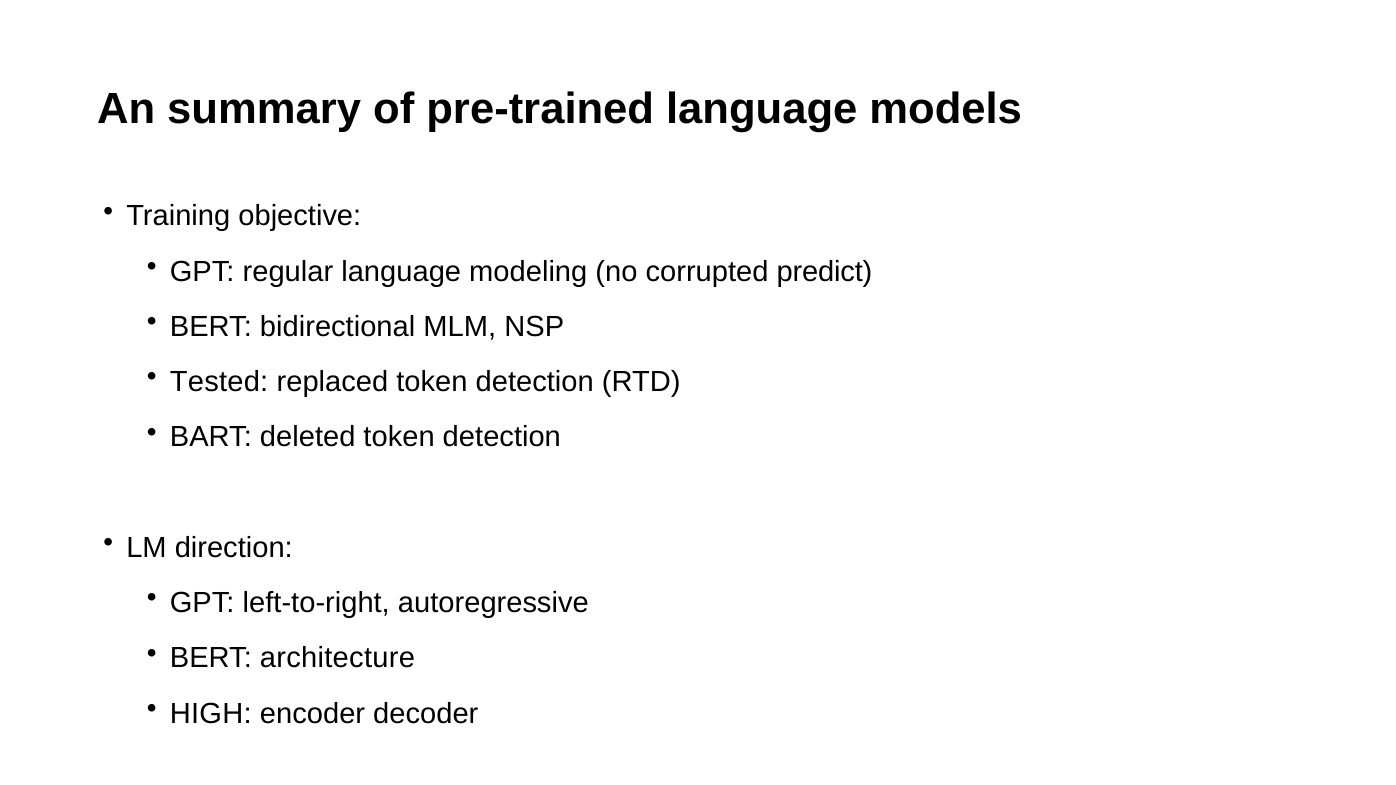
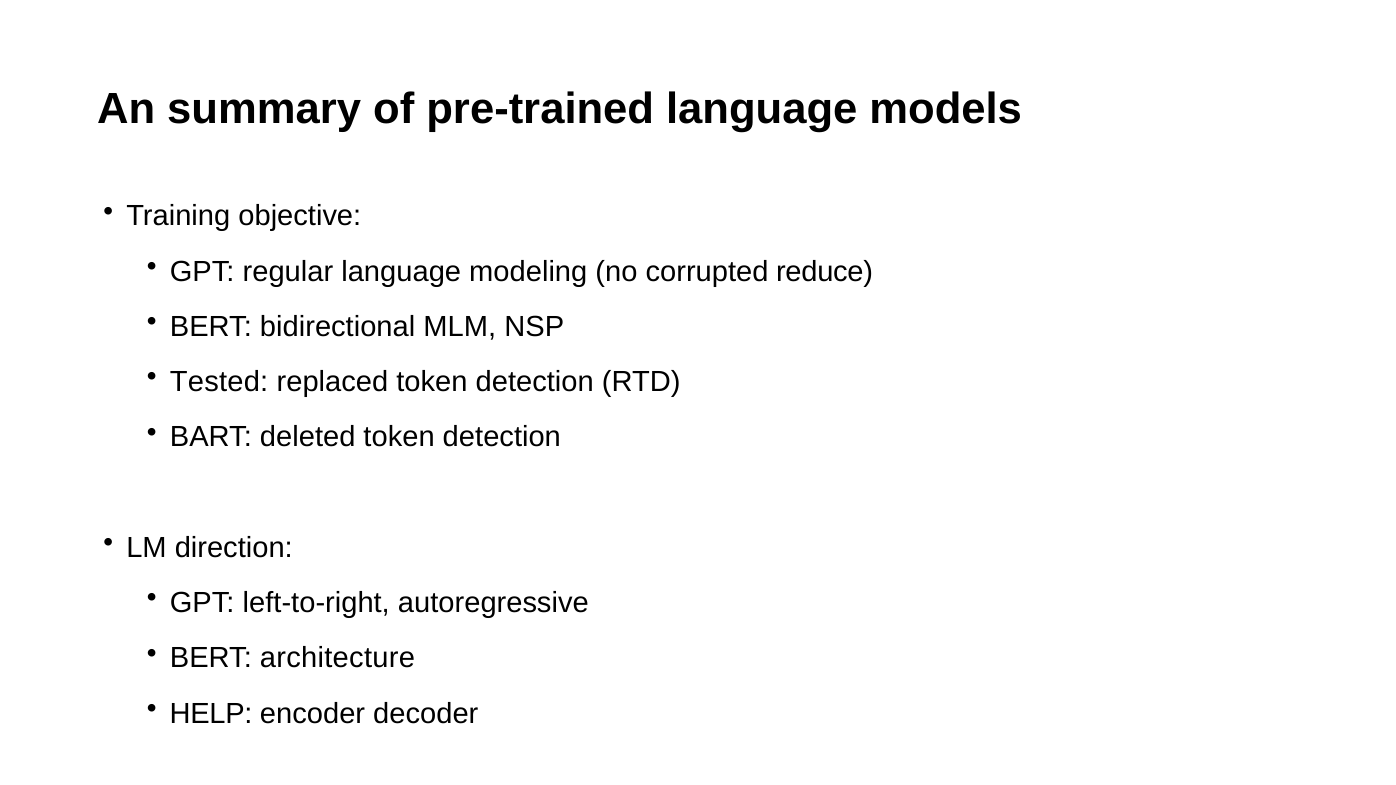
predict: predict -> reduce (825, 272)
HIGH: HIGH -> HELP (211, 714)
